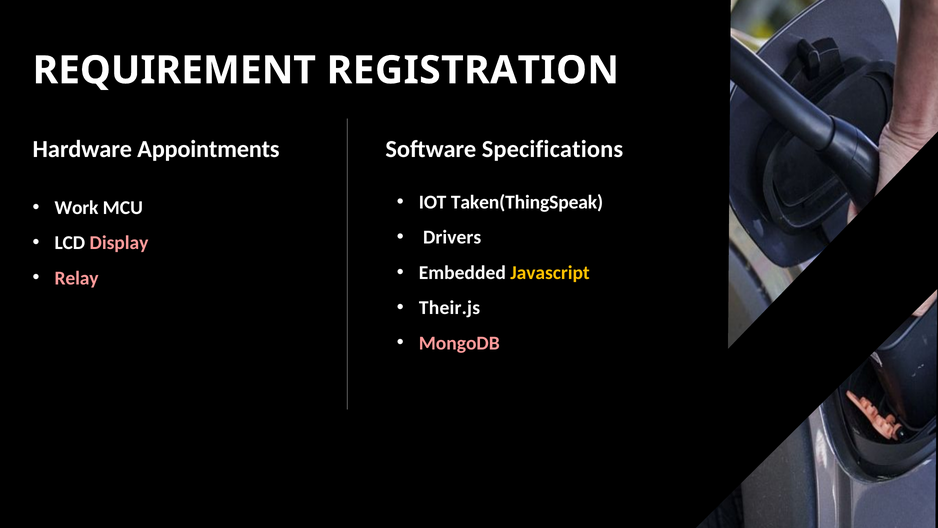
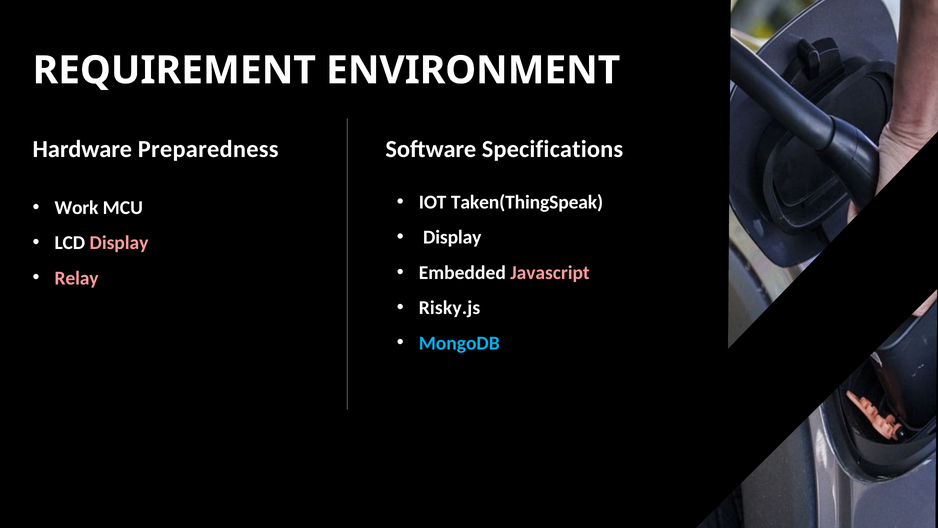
REGISTRATION: REGISTRATION -> ENVIRONMENT (473, 70)
Appointments: Appointments -> Preparedness (208, 149)
Drivers: Drivers -> Display (452, 237)
Javascript colour: yellow -> pink (550, 273)
Their.js: Their.js -> Risky.js (450, 308)
MongoDB colour: pink -> light blue (459, 343)
